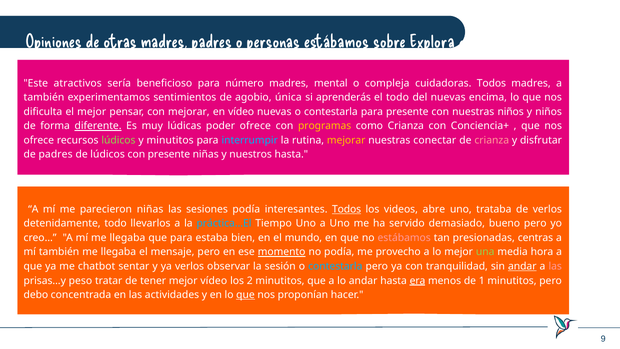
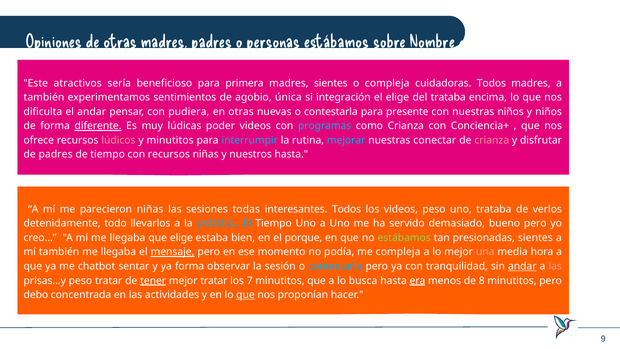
Explora: Explora -> Nombre (432, 42)
número: número -> primera (245, 83)
madres mental: mental -> sientes (331, 83)
aprenderás: aprenderás -> integración (343, 97)
el todo: todo -> elige (397, 97)
del nuevas: nuevas -> trataba (448, 97)
el mejor: mejor -> andar (92, 112)
con mejorar: mejorar -> pudiera (189, 112)
en vídeo: vídeo -> otras (241, 112)
poder ofrece: ofrece -> videos (255, 126)
programas colour: yellow -> light blue (325, 126)
lúdicos colour: light green -> pink (118, 140)
mejorar colour: yellow -> light blue (346, 140)
de lúdicos: lúdicos -> tiempo (108, 154)
con presente: presente -> recursos (169, 154)
sesiones podía: podía -> todas (246, 209)
Todos underline: present -> none (347, 209)
videos abre: abre -> peso (434, 209)
que para: para -> elige (181, 238)
mundo: mundo -> porque (303, 238)
estábamos colour: pink -> light green (404, 238)
presionadas centras: centras -> sientes (535, 238)
mensaje underline: none -> present (173, 252)
momento underline: present -> none (282, 252)
me provecho: provecho -> compleja (398, 252)
una colour: light green -> pink (485, 252)
ya verlos: verlos -> forma (190, 266)
tener underline: none -> present (153, 280)
mejor vídeo: vídeo -> tratar (214, 280)
2: 2 -> 7 (250, 280)
lo andar: andar -> busca (363, 280)
1: 1 -> 8 (482, 280)
